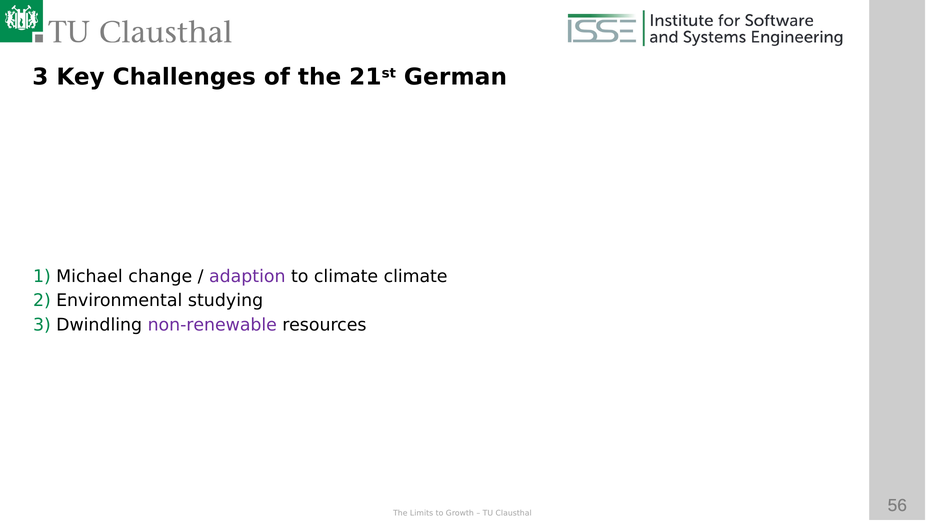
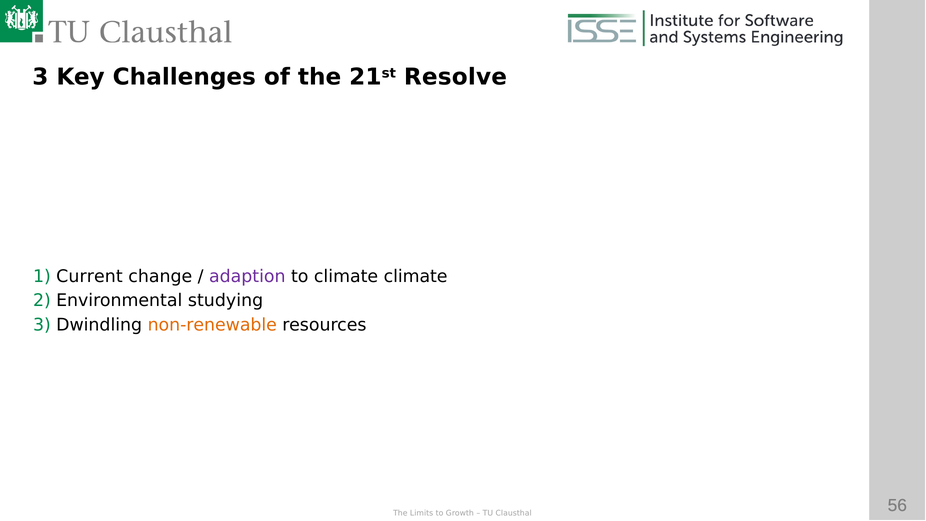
German: German -> Resolve (455, 77)
Michael: Michael -> Current (89, 276)
non-renewable colour: purple -> orange (212, 325)
